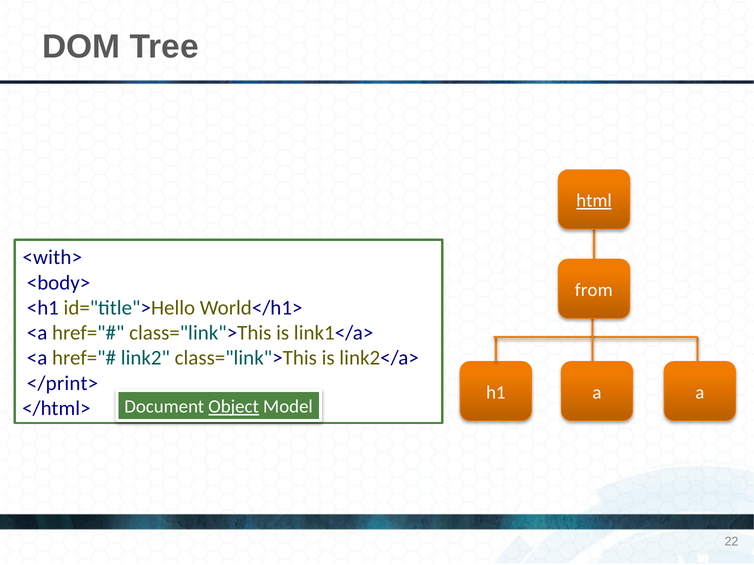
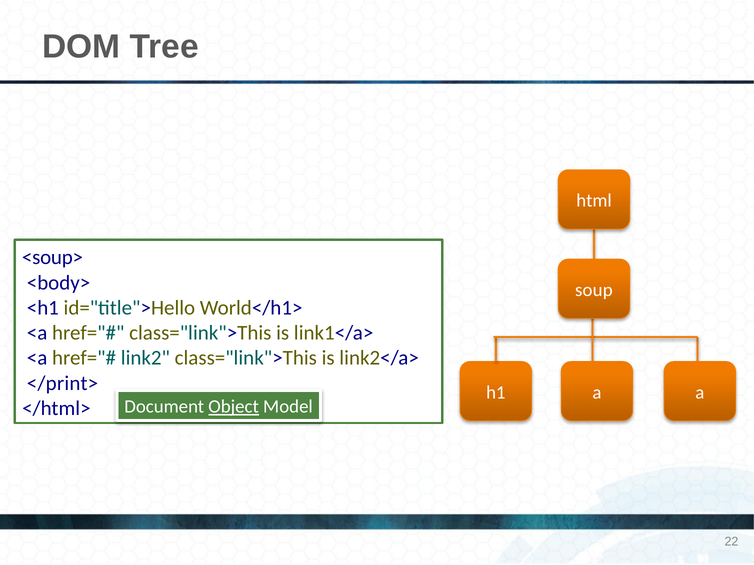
html underline: present -> none (594, 201)
<with>: <with> -> <soup> (52, 258)
from: from -> soup (594, 290)
